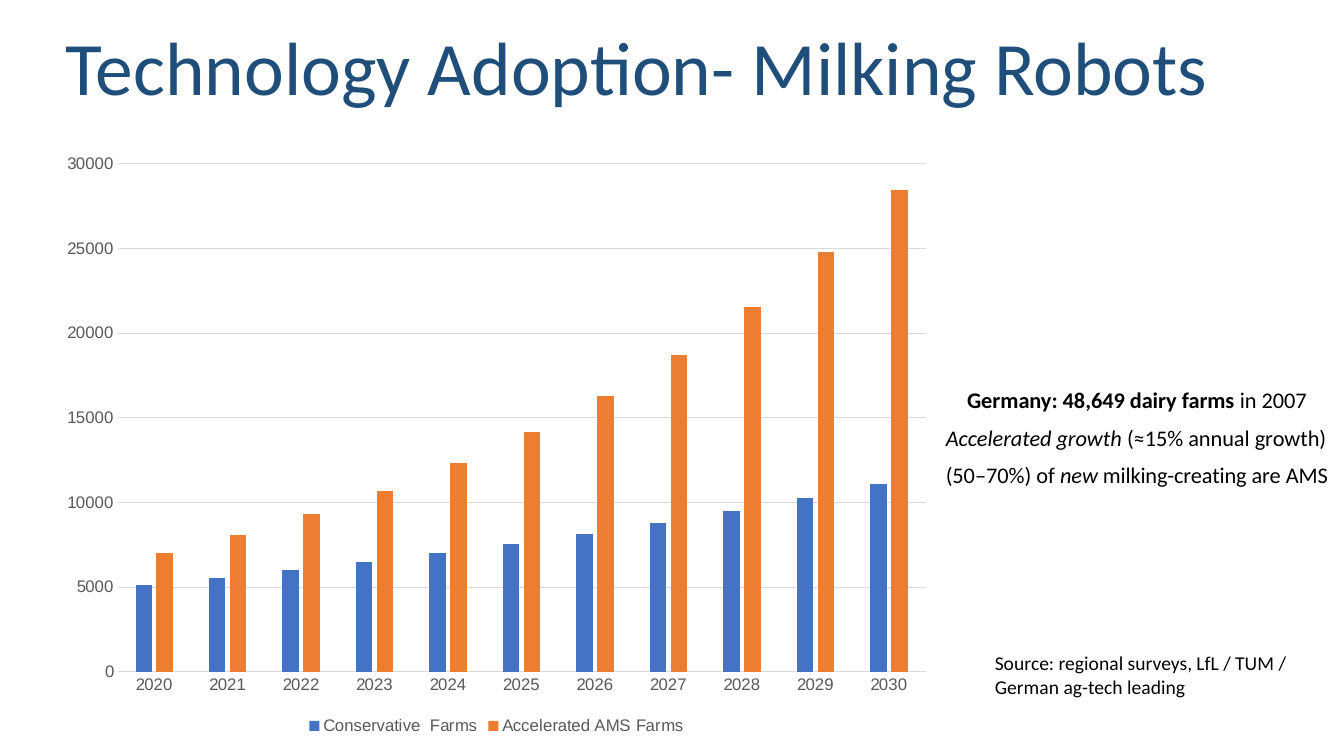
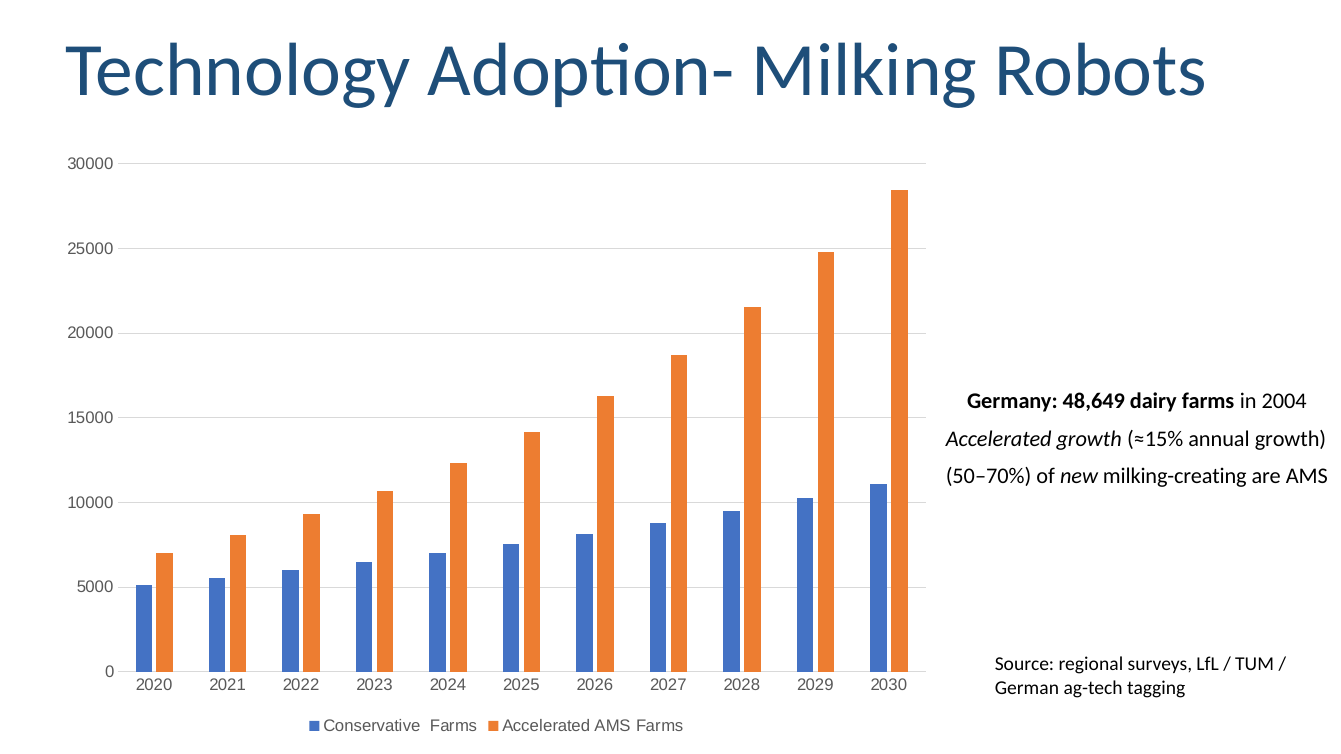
2007: 2007 -> 2004 (1284, 402)
leading: leading -> tagging (1156, 688)
